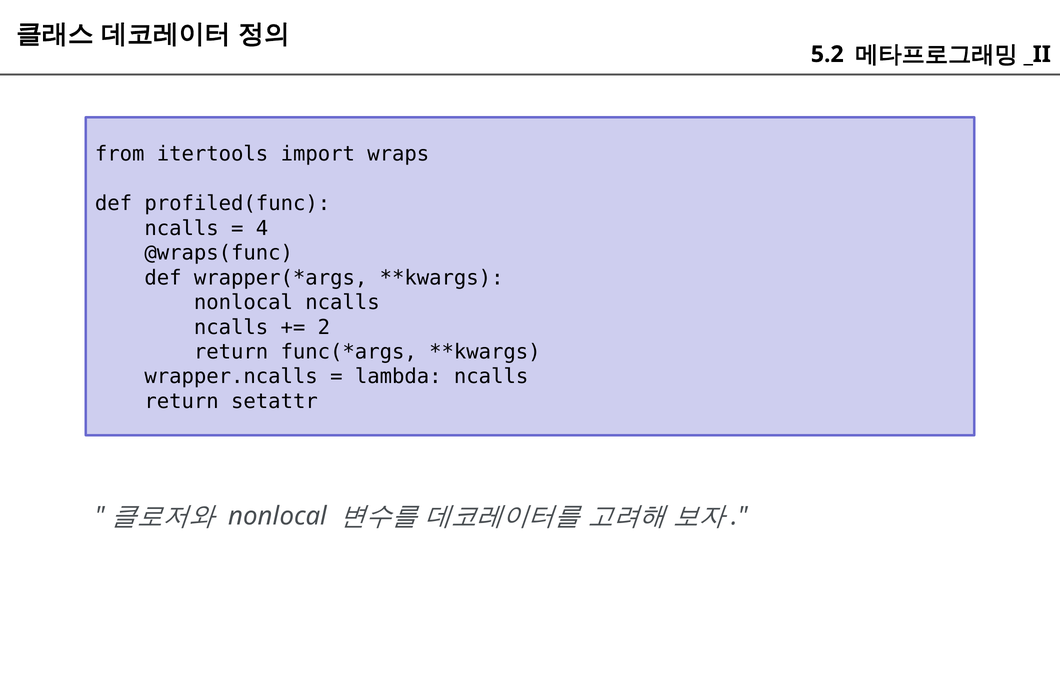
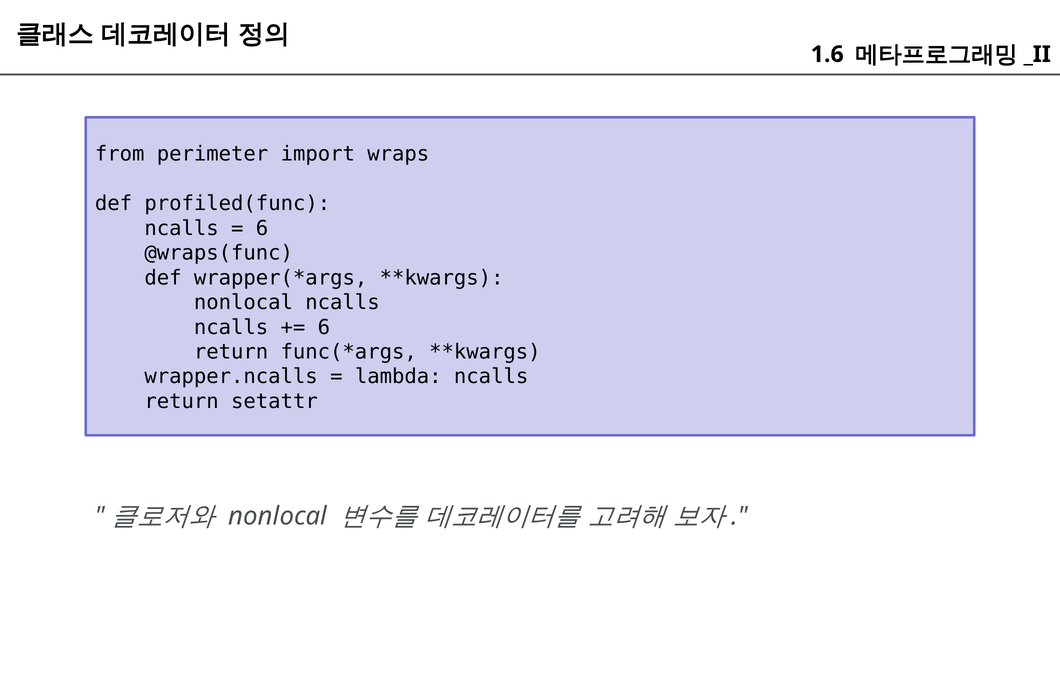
5.2: 5.2 -> 1.6 (827, 54)
itertools: itertools -> perimeter (213, 154)
4: 4 -> 6 (262, 228)
2: 2 -> 6 (324, 327)
